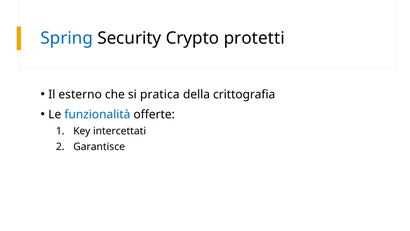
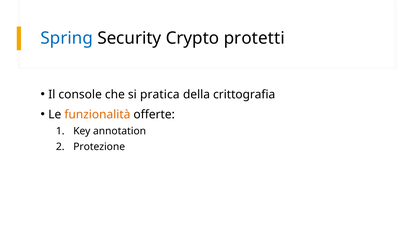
esterno: esterno -> console (80, 94)
funzionalità colour: blue -> orange (97, 114)
intercettati: intercettati -> annotation (120, 131)
Garantisce: Garantisce -> Protezione (99, 147)
